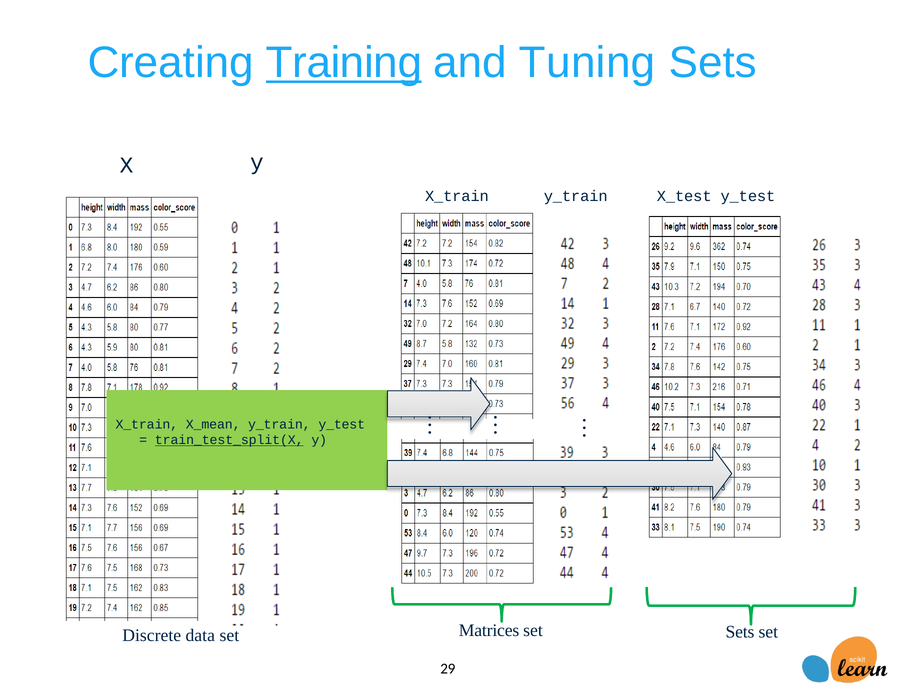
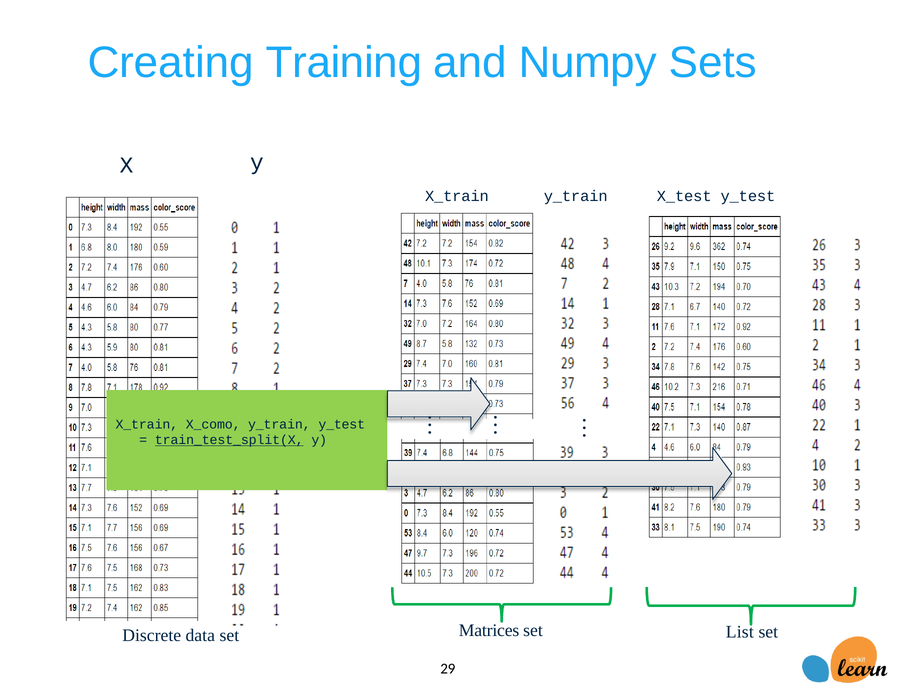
Training underline: present -> none (344, 63)
Tuning: Tuning -> Numpy (588, 63)
X_mean: X_mean -> X_como (213, 425)
set Sets: Sets -> List (740, 632)
